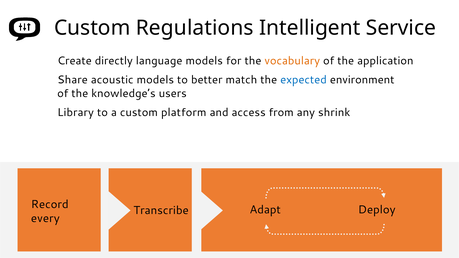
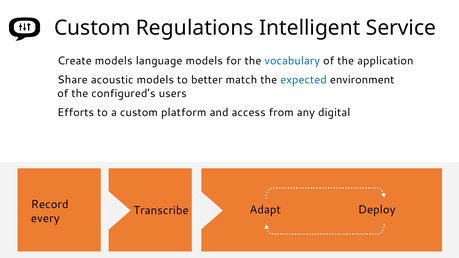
Create directly: directly -> models (114, 61)
vocabulary colour: orange -> blue (292, 61)
knowledge’s: knowledge’s -> configured’s (123, 93)
Library: Library -> Efforts (76, 113)
shrink: shrink -> digital (334, 113)
